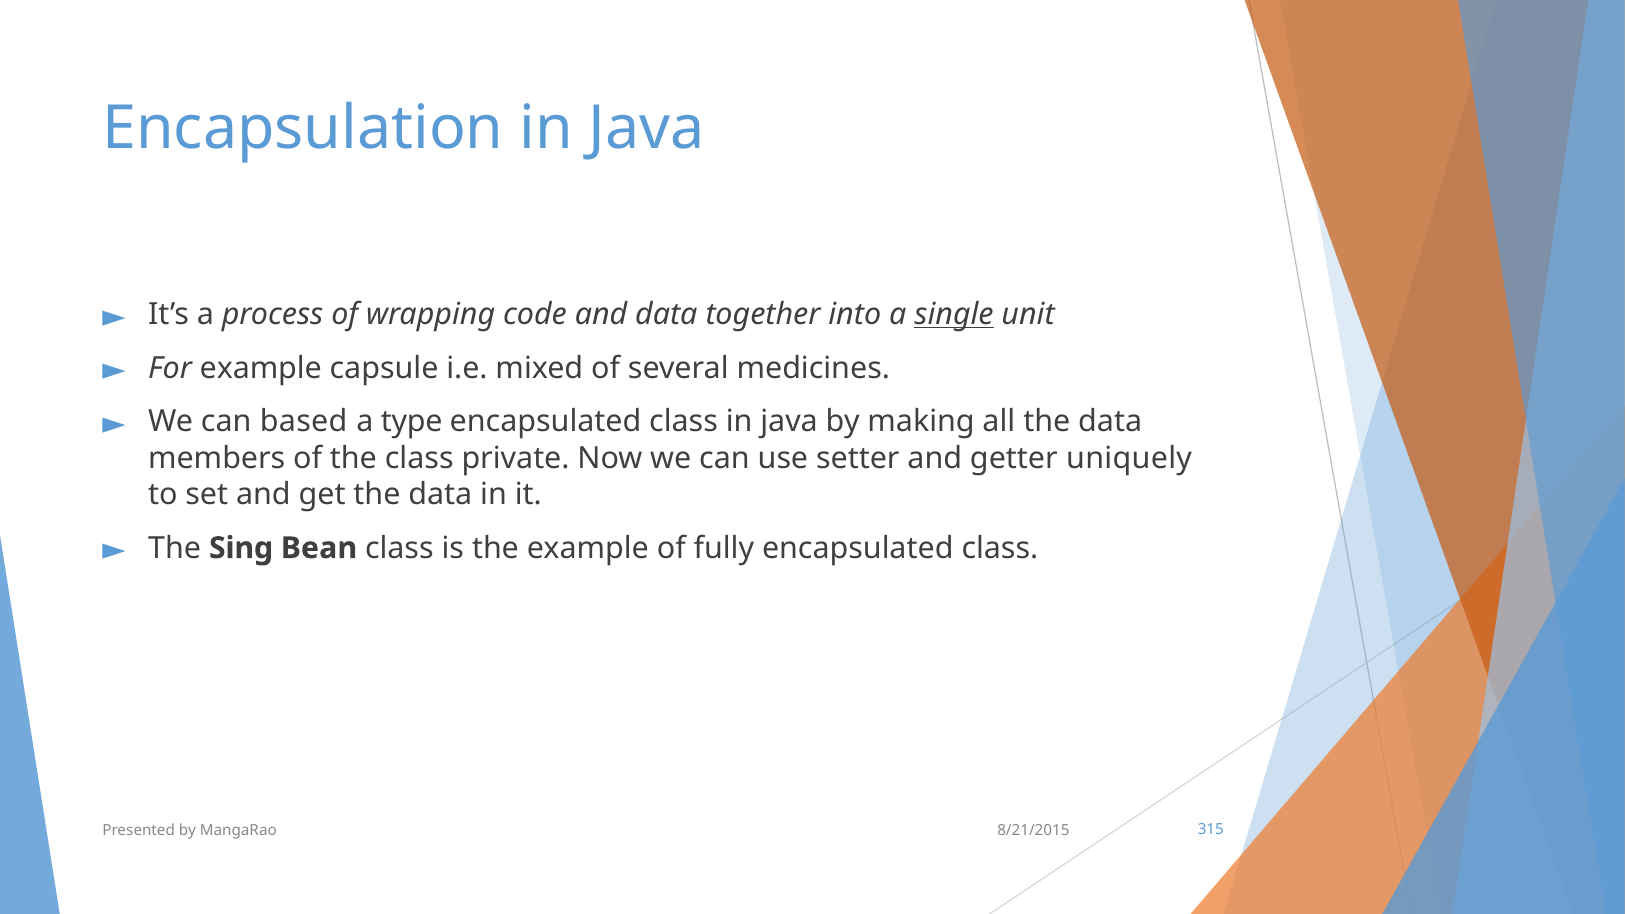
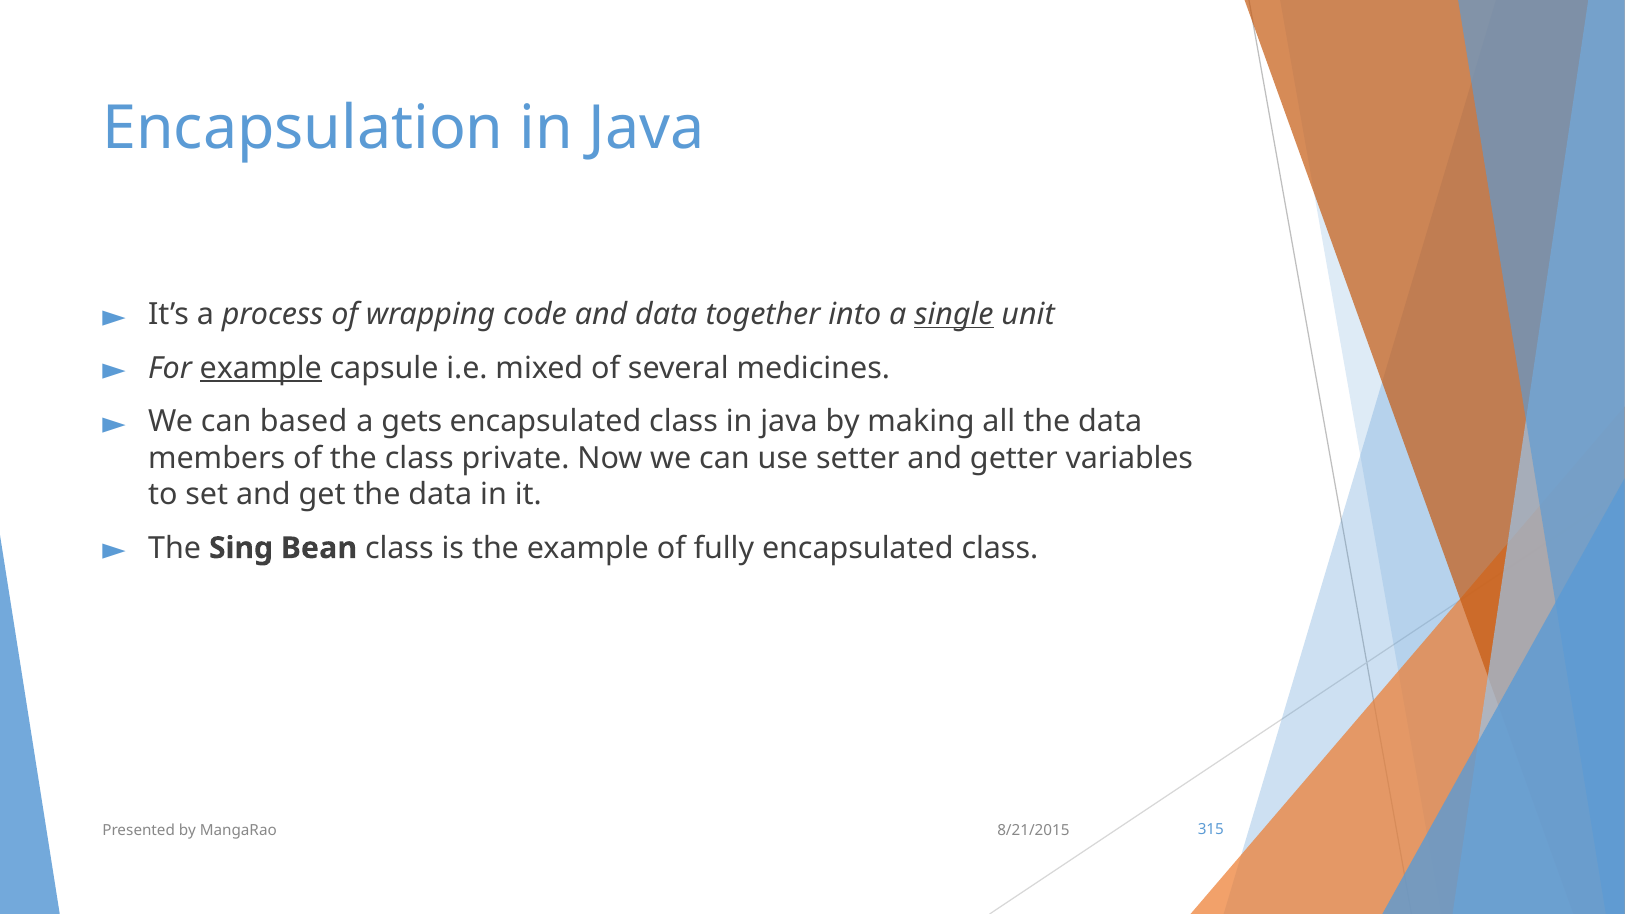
example underline: none -> present (261, 368)
type: type -> gets (412, 421)
uniquely: uniquely -> variables (1129, 458)
